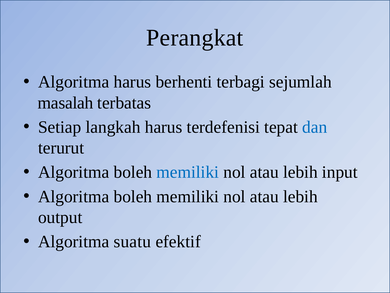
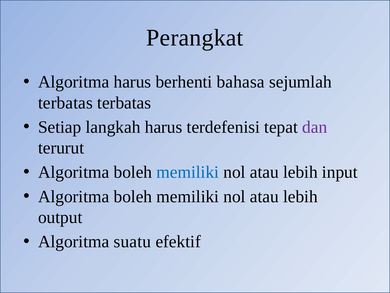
terbagi: terbagi -> bahasa (241, 82)
masalah: masalah -> terbatas (65, 103)
dan colour: blue -> purple (315, 127)
